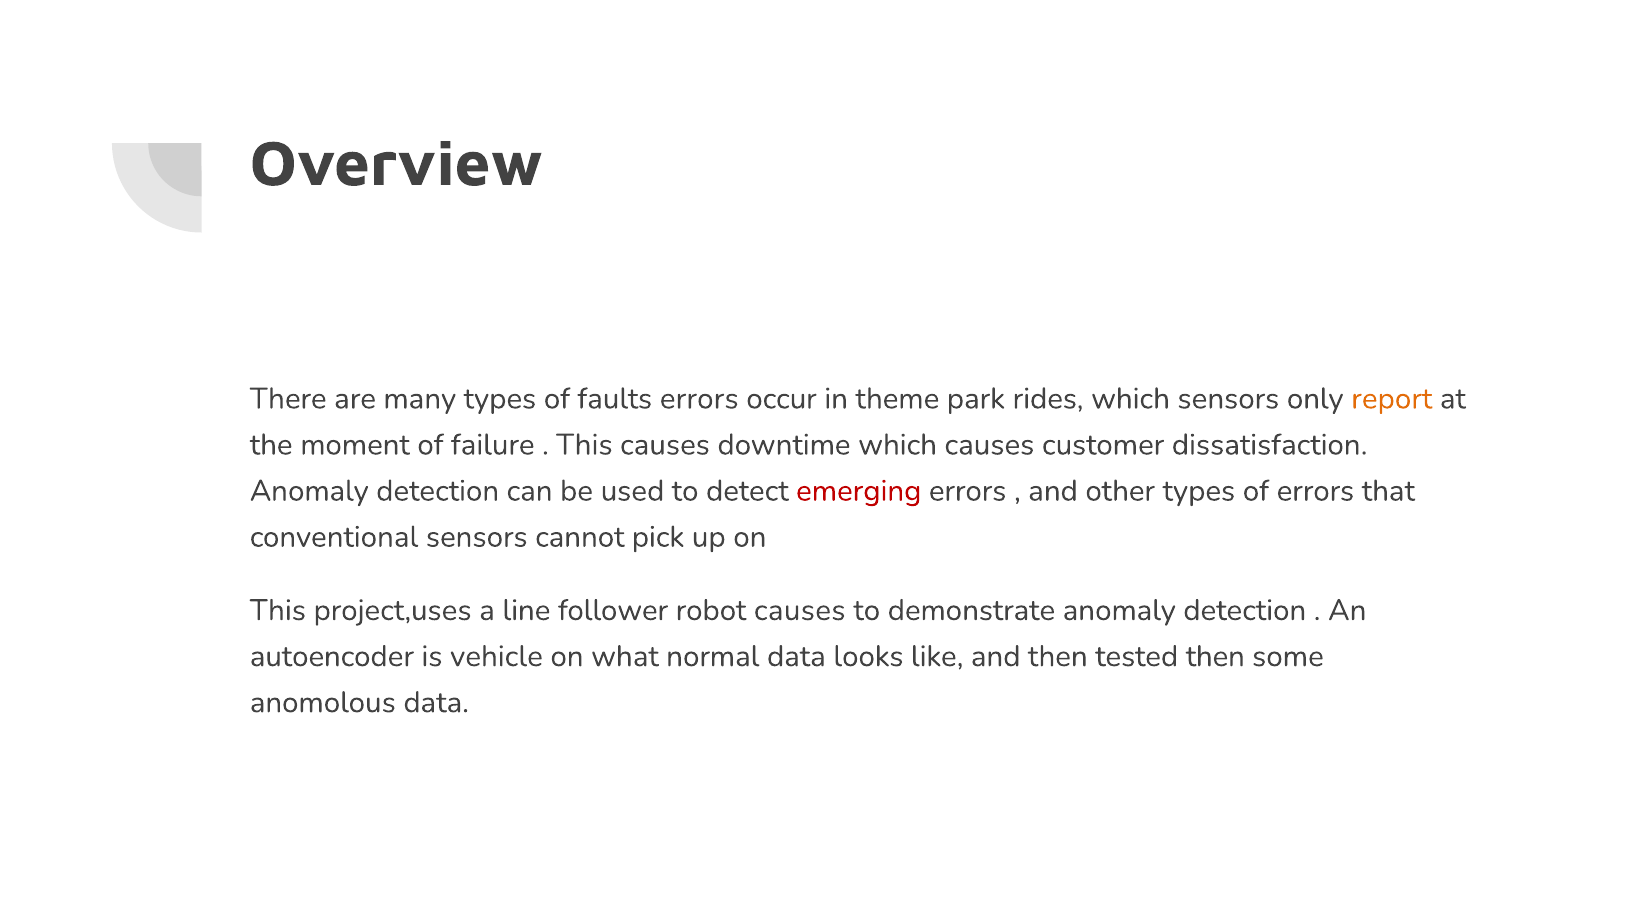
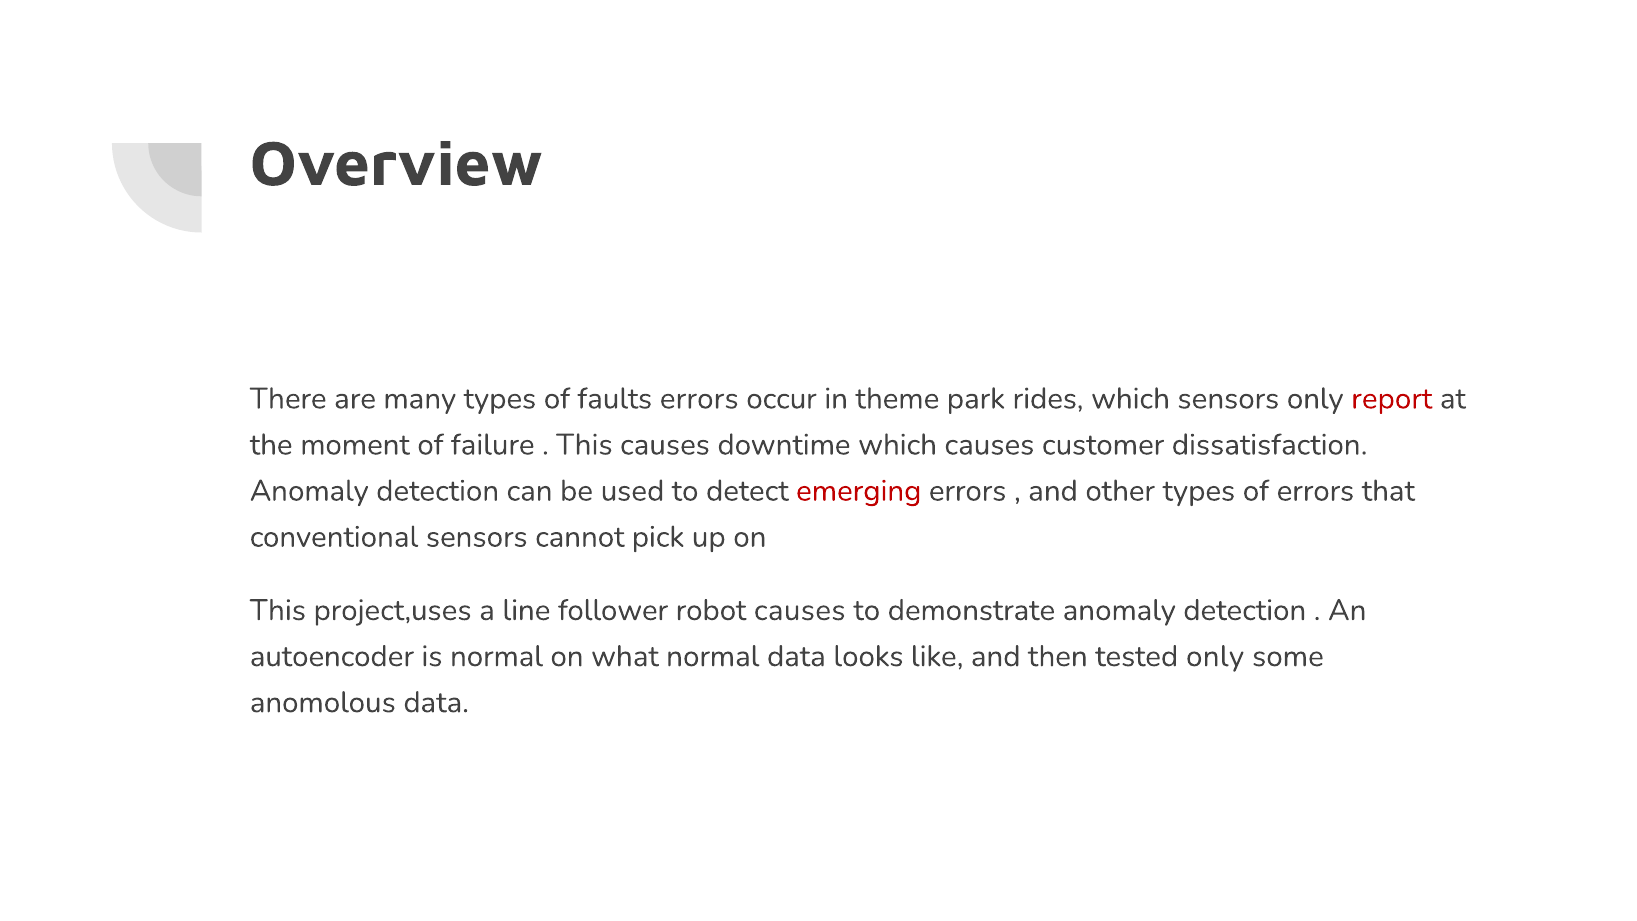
report colour: orange -> red (1392, 399)
is vehicle: vehicle -> normal (497, 656)
tested then: then -> only (1215, 656)
